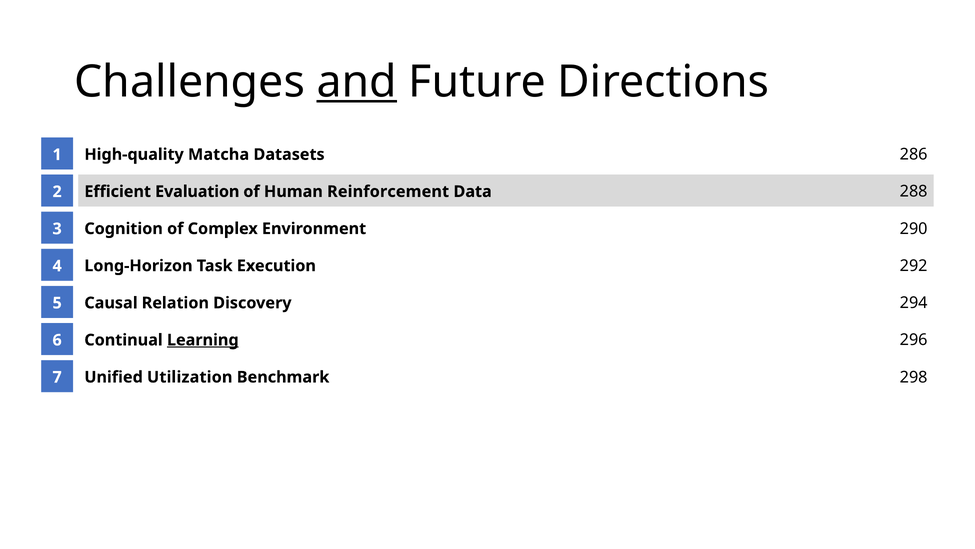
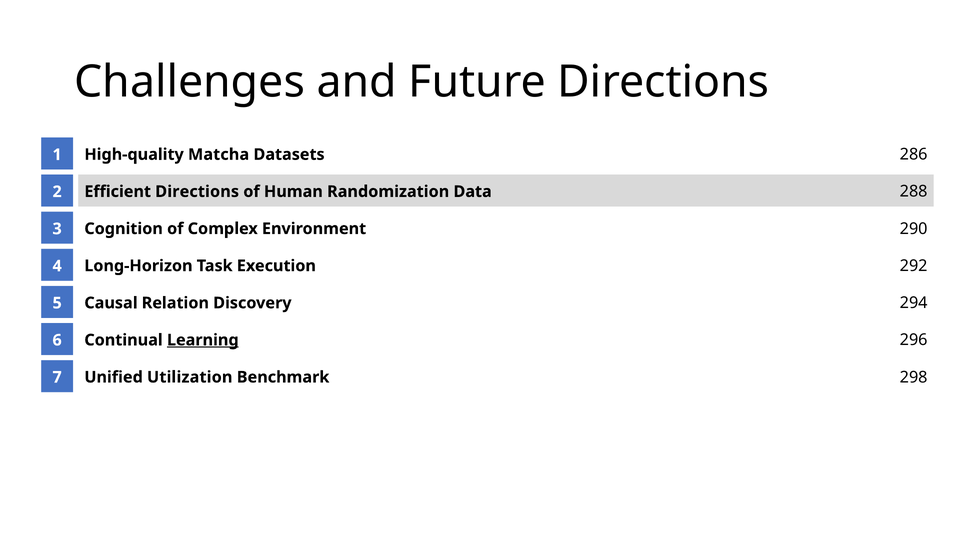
and underline: present -> none (357, 82)
Efficient Evaluation: Evaluation -> Directions (197, 191)
Reinforcement: Reinforcement -> Randomization (388, 191)
